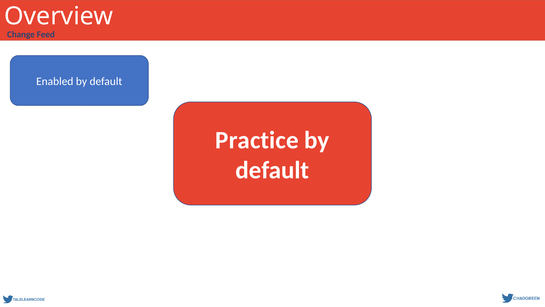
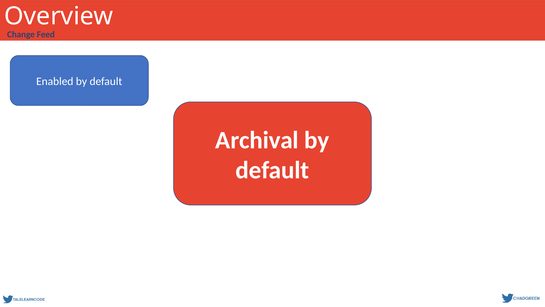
Practice: Practice -> Archival (257, 140)
